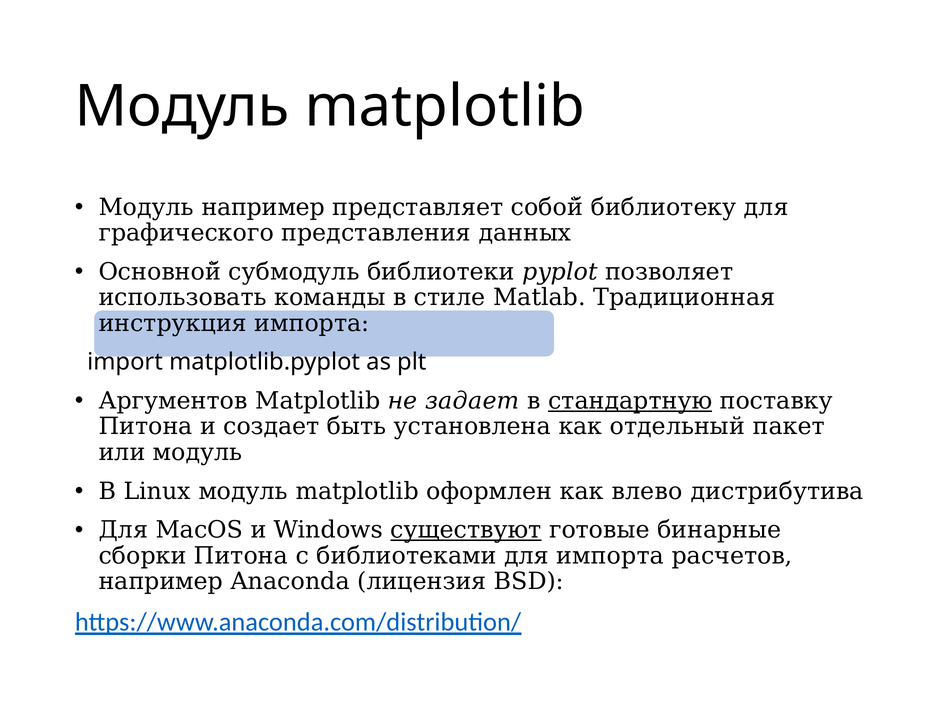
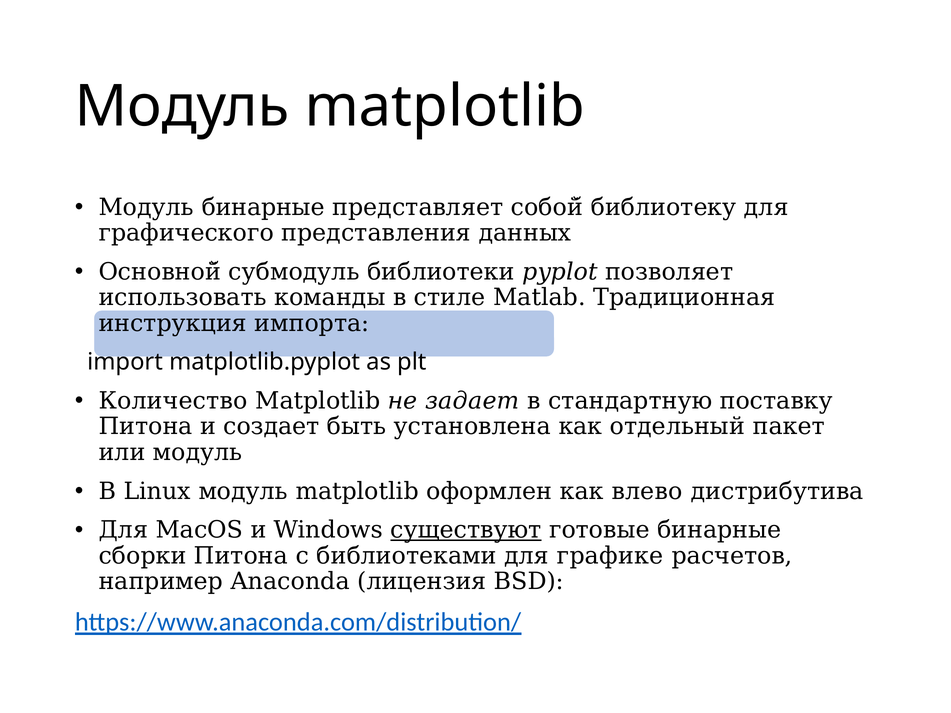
Модуль например: например -> бинарные (263, 207)
Аргументов: Аргументов -> Количество (173, 401)
стандартную underline: present -> none (630, 401)
для импорта: импорта -> графике (610, 556)
